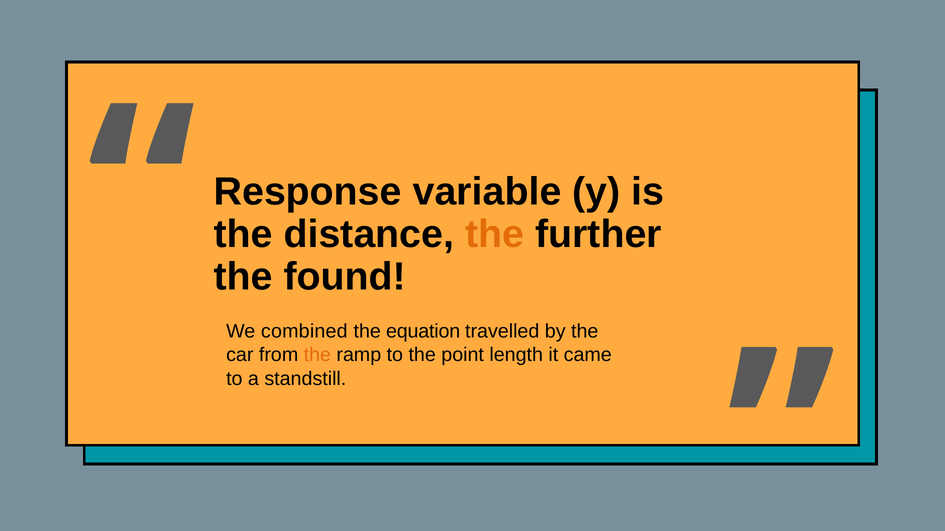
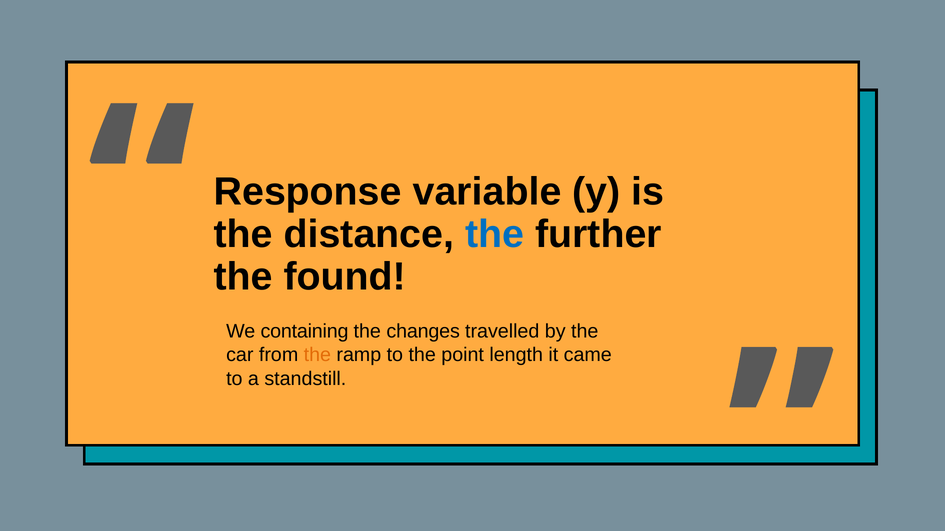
combined: combined -> containing (305, 332)
equation: equation -> changes (423, 332)
the colour: orange -> blue (495, 234)
